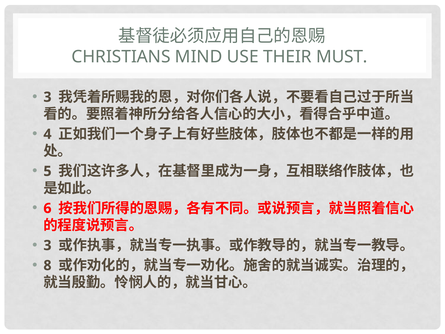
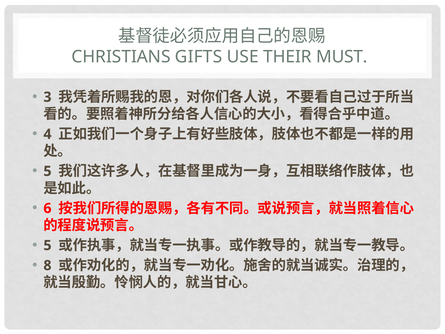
MIND: MIND -> GIFTS (199, 57)
3: 3 -> 5 (47, 245)
